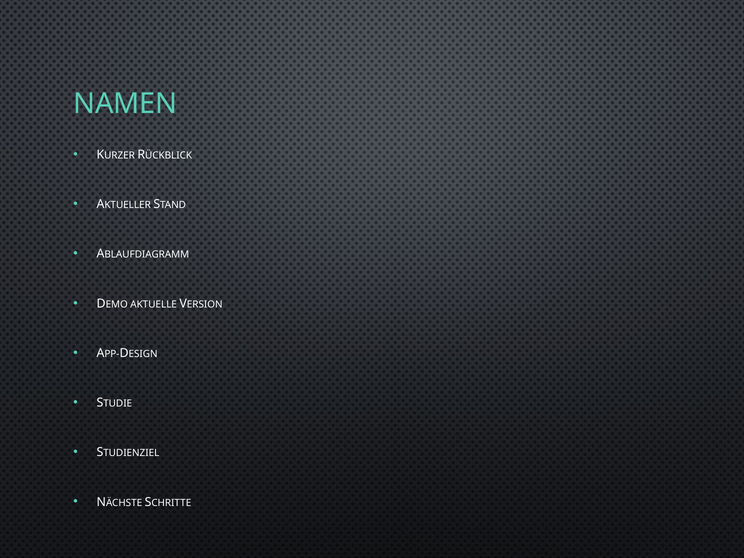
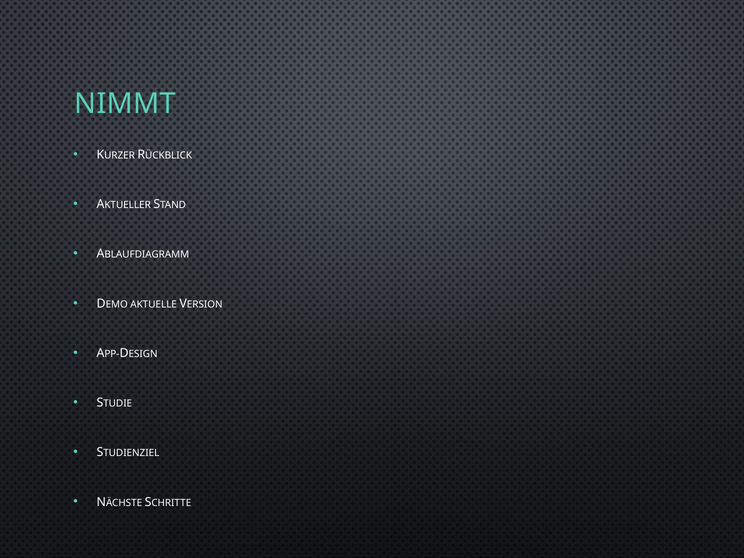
NAMEN: NAMEN -> NIMMT (125, 104)
